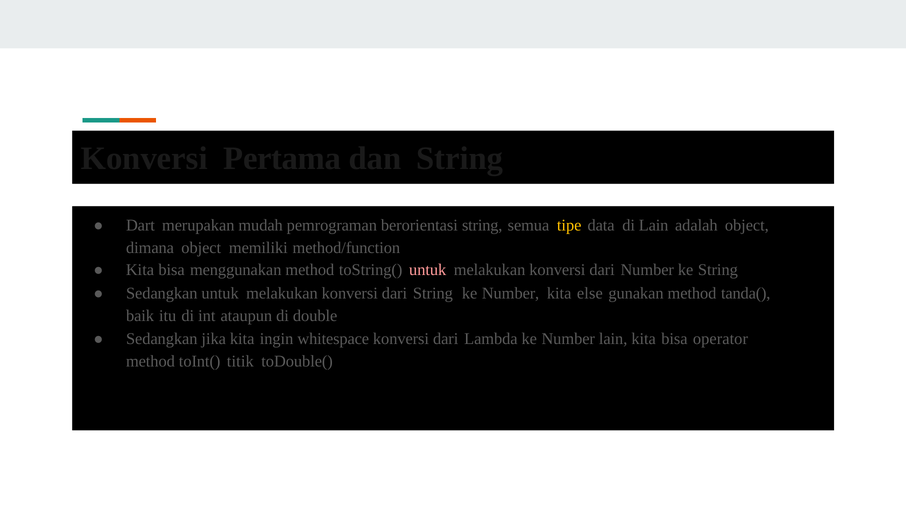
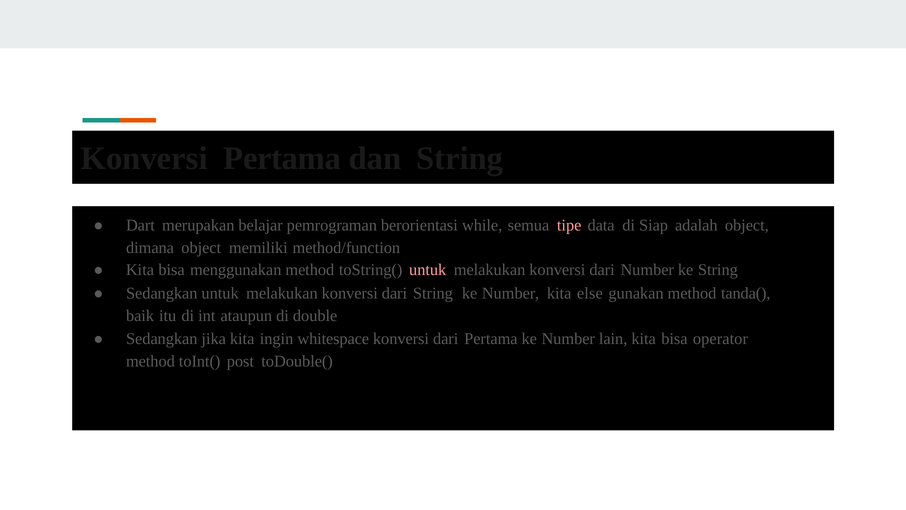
mudah: mudah -> belajar (261, 225)
berorientasi string: string -> while (482, 225)
tipe colour: yellow -> pink (569, 225)
di Lain: Lain -> Siap (654, 225)
dari Lambda: Lambda -> Pertama (491, 339)
titik: titik -> post (240, 361)
